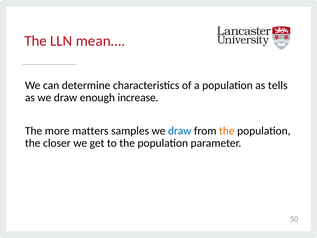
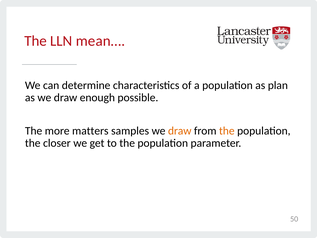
tells: tells -> plan (278, 85)
increase: increase -> possible (138, 98)
draw colour: blue -> orange (180, 131)
